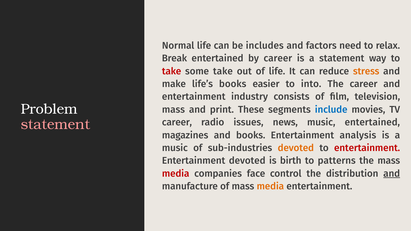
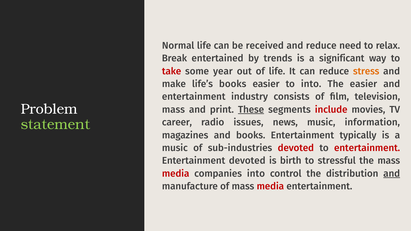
includes: includes -> received (265, 46)
and factors: factors -> reduce (321, 46)
by career: career -> trends (278, 58)
a statement: statement -> significant (342, 58)
some take: take -> year (223, 71)
The career: career -> easier (363, 84)
These underline: none -> present (251, 110)
include colour: blue -> red (331, 110)
music entertained: entertained -> information (372, 122)
statement colour: pink -> light green (55, 124)
analysis: analysis -> typically (358, 135)
devoted colour: orange -> red (296, 148)
patterns: patterns -> stressful (337, 161)
companies face: face -> into (256, 174)
media colour: orange -> red (270, 186)
